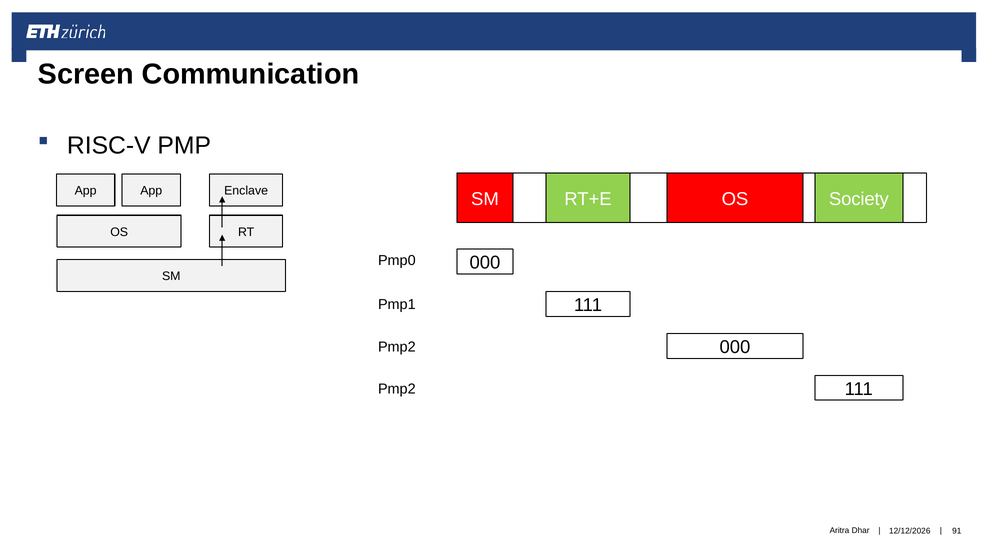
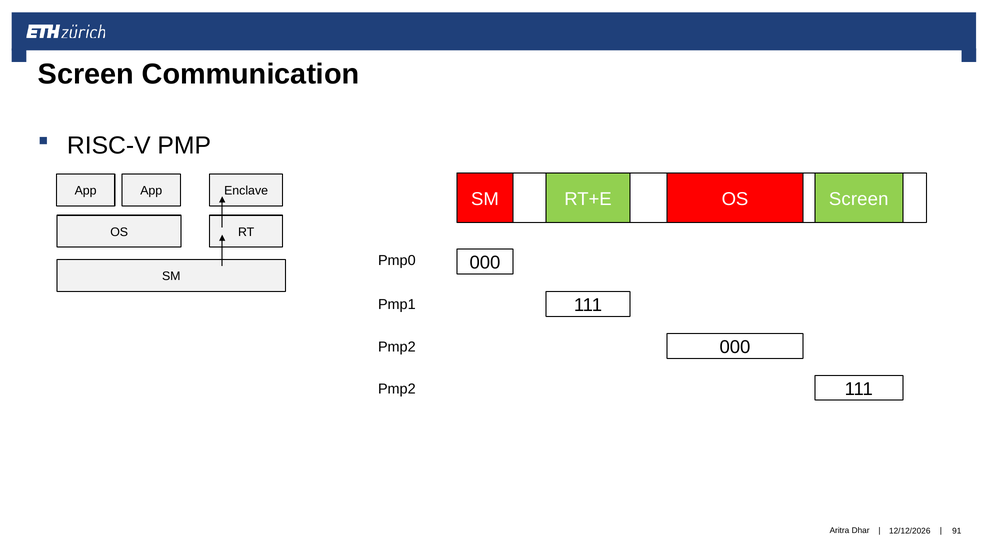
OS Society: Society -> Screen (859, 199)
